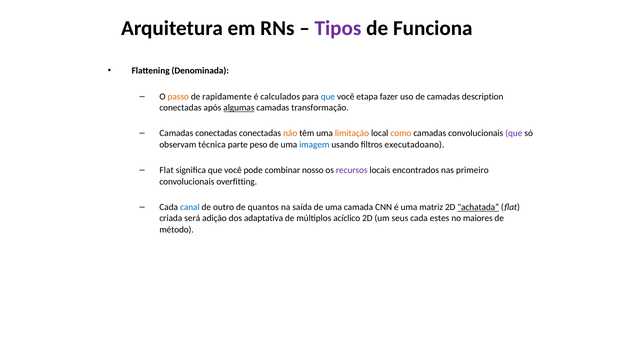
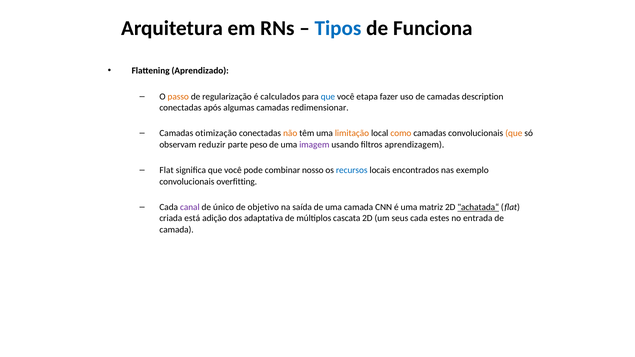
Tipos colour: purple -> blue (338, 28)
Denominada: Denominada -> Aprendizado (200, 71)
rapidamente: rapidamente -> regularização (227, 97)
algumas underline: present -> none (239, 108)
transformação: transformação -> redimensionar (320, 108)
Camadas conectadas: conectadas -> otimização (216, 134)
que colour: purple -> orange (514, 134)
técnica: técnica -> reduzir (212, 145)
imagem colour: blue -> purple (314, 145)
executadoano: executadoano -> aprendizagem (414, 145)
recursos colour: purple -> blue (352, 171)
primeiro: primeiro -> exemplo (472, 171)
canal colour: blue -> purple (190, 208)
outro: outro -> único (224, 208)
quantos: quantos -> objetivo (263, 208)
será: será -> está (192, 219)
acíclico: acíclico -> cascata (347, 219)
maiores: maiores -> entrada (478, 219)
método: método -> camada (177, 230)
